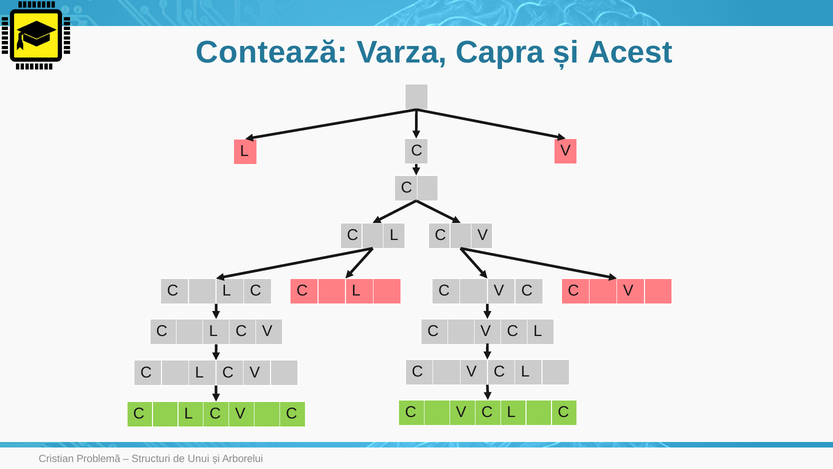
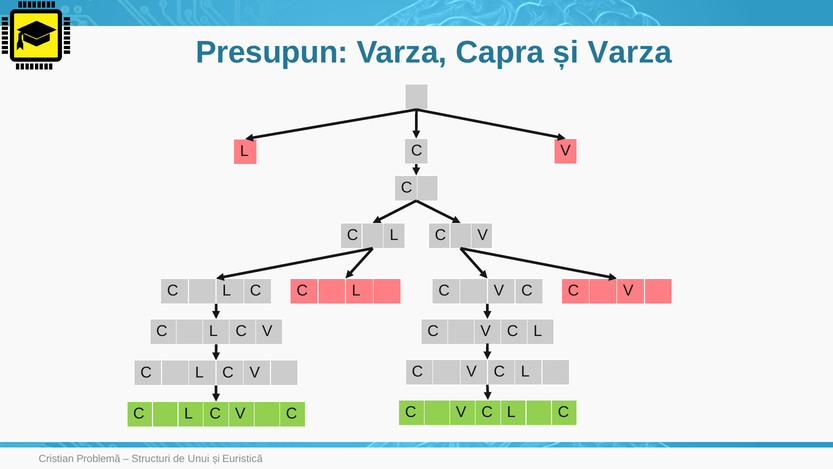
Contează: Contează -> Presupun (272, 52)
și Acest: Acest -> Varza (630, 52)
Arborelui: Arborelui -> Euristică (242, 459)
